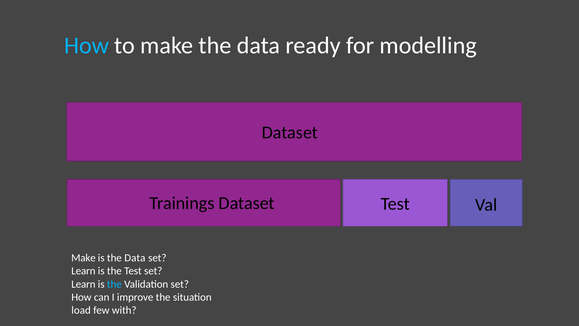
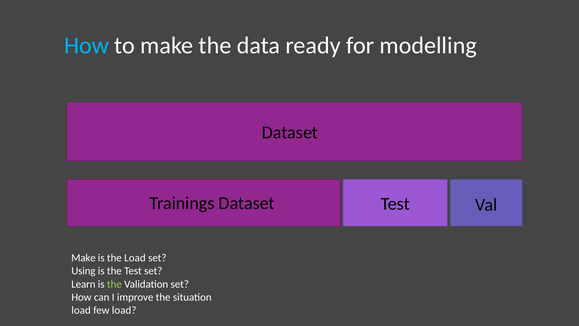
is the Data: Data -> Load (135, 258)
Learn: Learn -> Using (83, 271)
the colour: light blue -> light green (114, 284)
few with: with -> load (124, 310)
